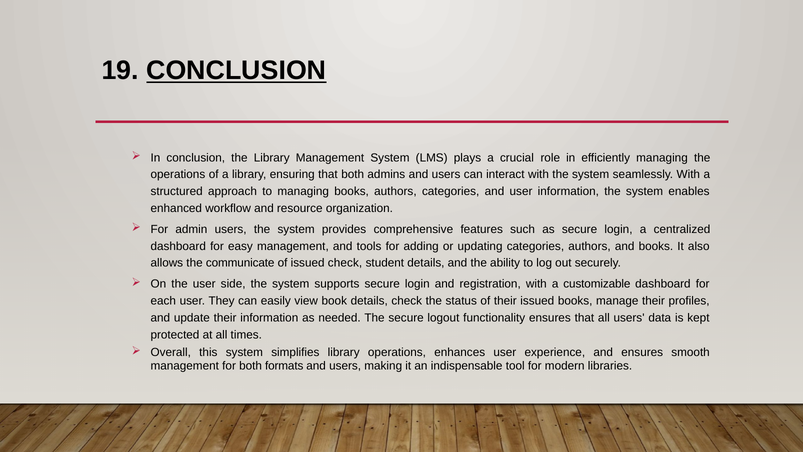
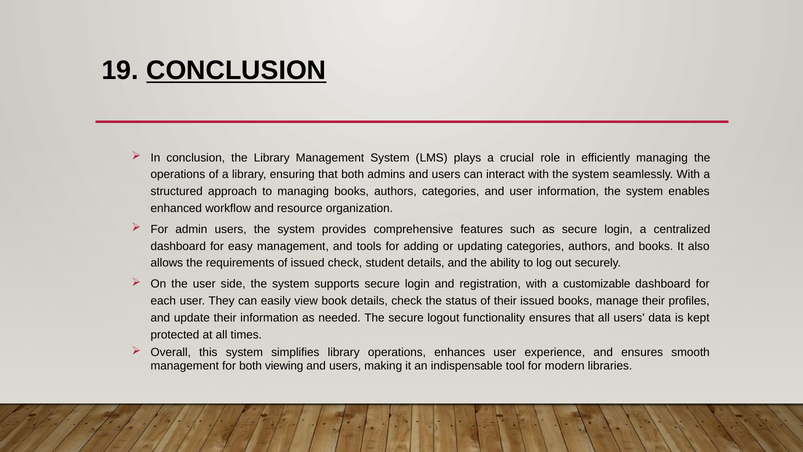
communicate: communicate -> requirements (240, 263)
formats: formats -> viewing (284, 366)
